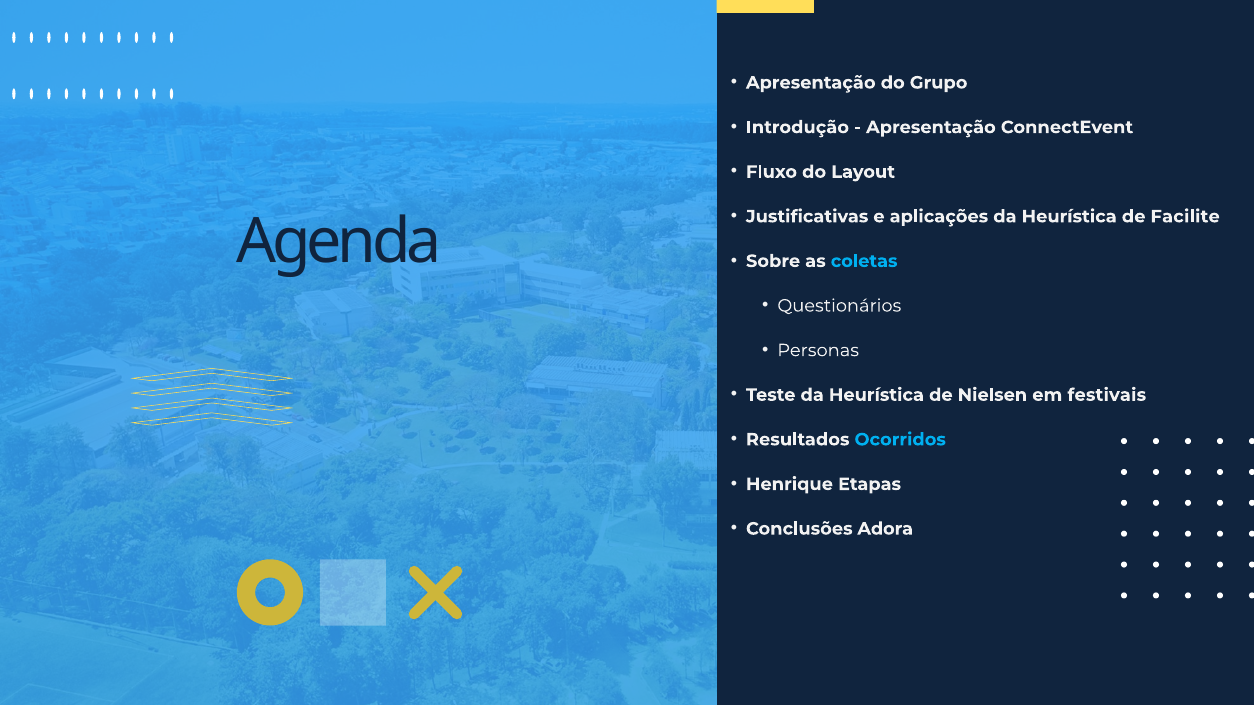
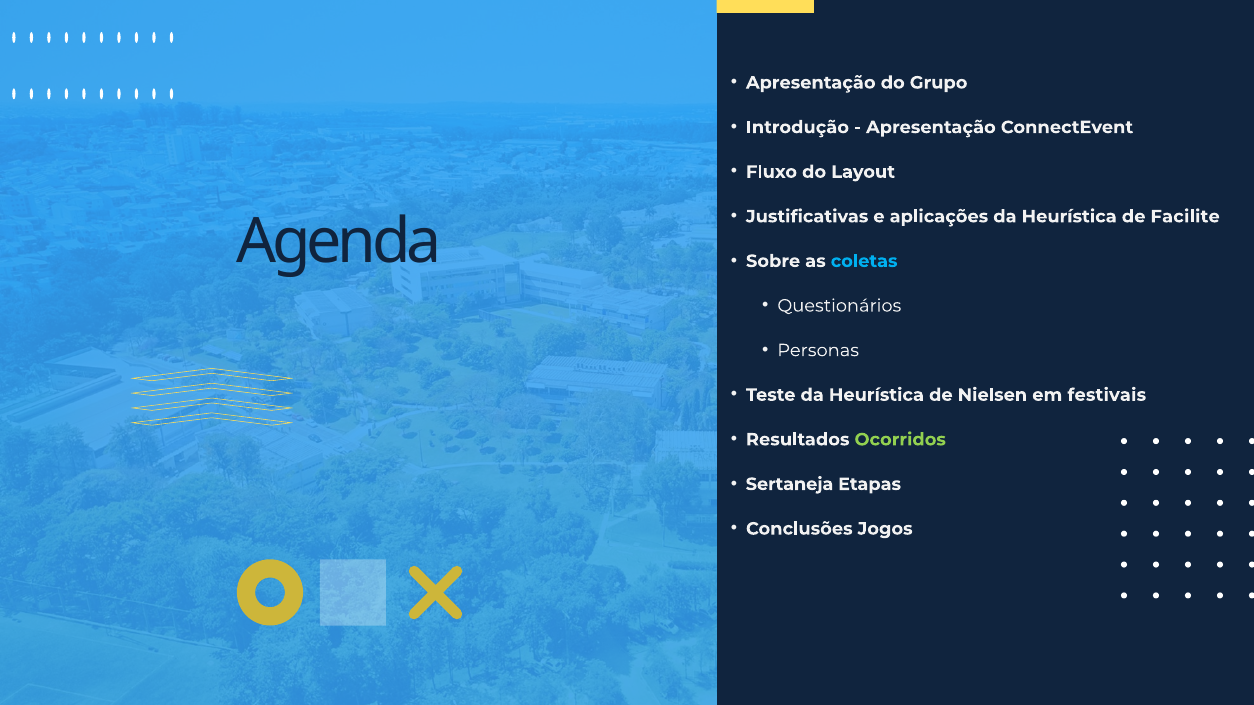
Ocorridos colour: light blue -> light green (900, 440)
Henrique: Henrique -> Sertaneja (790, 484)
Adora: Adora -> Jogos (885, 529)
